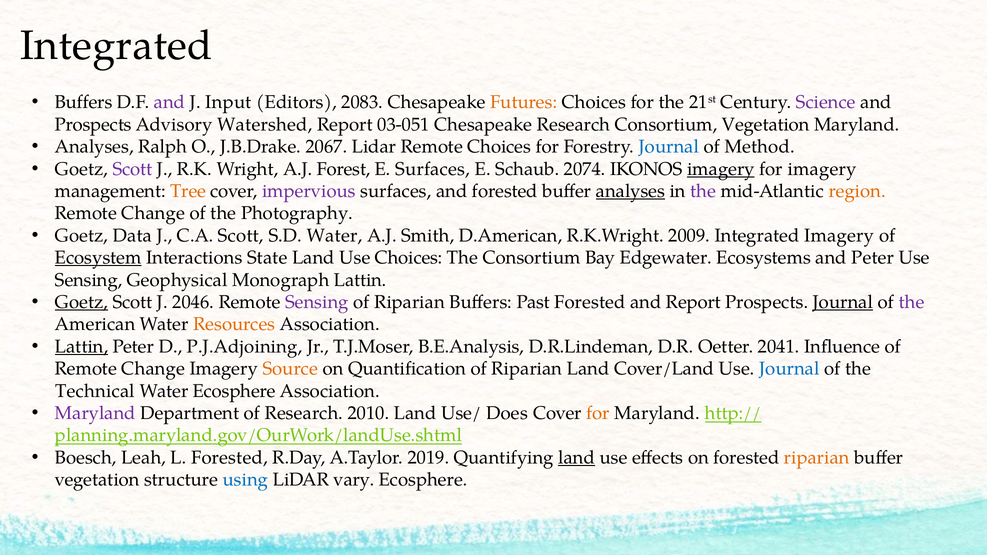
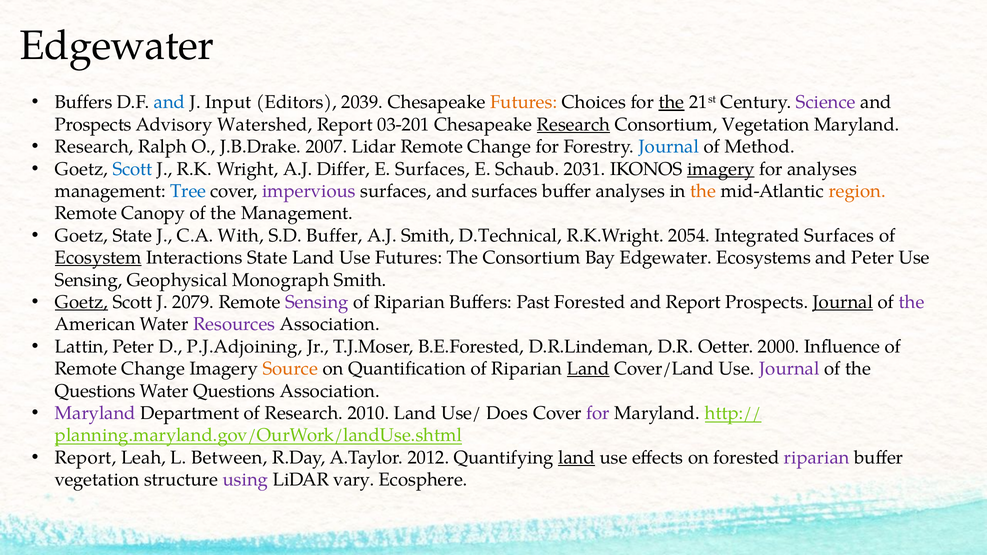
Integrated: Integrated -> Edgewater (117, 45)
and colour: purple -> blue (170, 102)
2083: 2083 -> 2039 (362, 102)
the underline: none -> present (671, 102)
03-051: 03-051 -> 03-201 (403, 125)
Research underline: none -> present (573, 125)
Analyses: Analyses -> Research (94, 147)
2067: 2067 -> 2007 (326, 147)
Lidar Remote Choices: Choices -> Change (499, 147)
Scott colour: purple -> blue (132, 169)
Forest: Forest -> Differ (344, 169)
2074: 2074 -> 2031 (585, 169)
for imagery: imagery -> analyses (822, 169)
Tree colour: orange -> blue (188, 191)
and forested: forested -> surfaces (505, 191)
analyses underline: present -> none (630, 191)
the colour: purple -> orange (703, 191)
Change: Change -> Canopy (153, 213)
the Photography: Photography -> Management (297, 213)
Goetz Data: Data -> State (132, 236)
C.A Scott: Scott -> With (241, 236)
S.D Water: Water -> Buffer (335, 236)
D.American: D.American -> D.Technical (510, 236)
2009: 2009 -> 2054 (689, 236)
Integrated Imagery: Imagery -> Surfaces (839, 236)
Use Choices: Choices -> Futures (409, 258)
Monograph Lattin: Lattin -> Smith (360, 280)
2046: 2046 -> 2079 (193, 302)
Resources colour: orange -> purple (234, 325)
Lattin underline: present -> none (82, 347)
B.E.Analysis: B.E.Analysis -> B.E.Forested (471, 347)
2041: 2041 -> 2000 (779, 347)
Land underline: none -> present (588, 369)
Journal colour: blue -> purple (789, 369)
Technical: Technical -> Questions (95, 391)
Water Ecosphere: Ecosphere -> Questions (234, 391)
for colour: orange -> purple (598, 413)
Boesch: Boesch -> Report (86, 458)
L Forested: Forested -> Between (229, 458)
2019: 2019 -> 2012 (428, 458)
riparian colour: orange -> purple (817, 458)
using colour: blue -> purple (245, 480)
